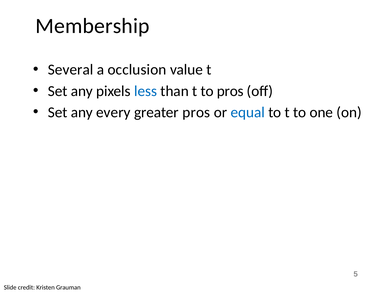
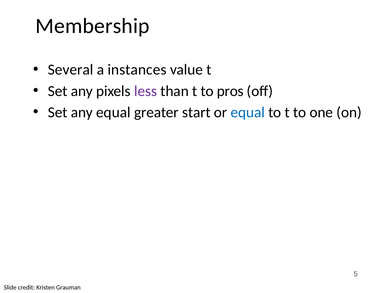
occlusion: occlusion -> instances (137, 70)
less colour: blue -> purple (146, 91)
any every: every -> equal (113, 112)
greater pros: pros -> start (196, 112)
